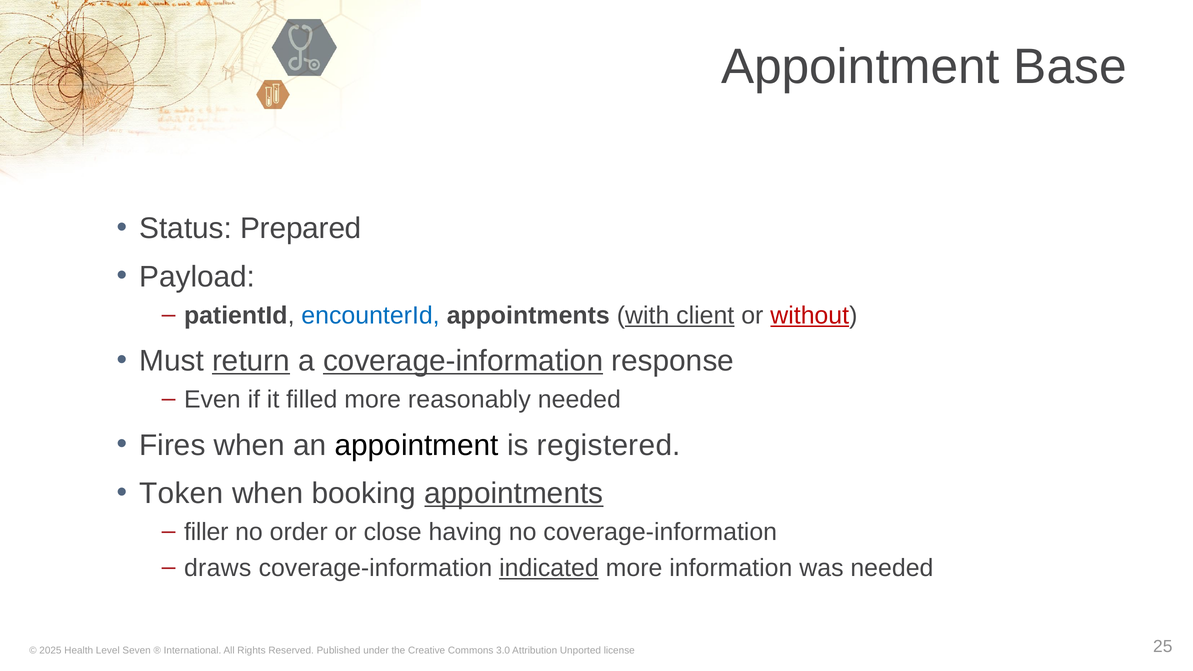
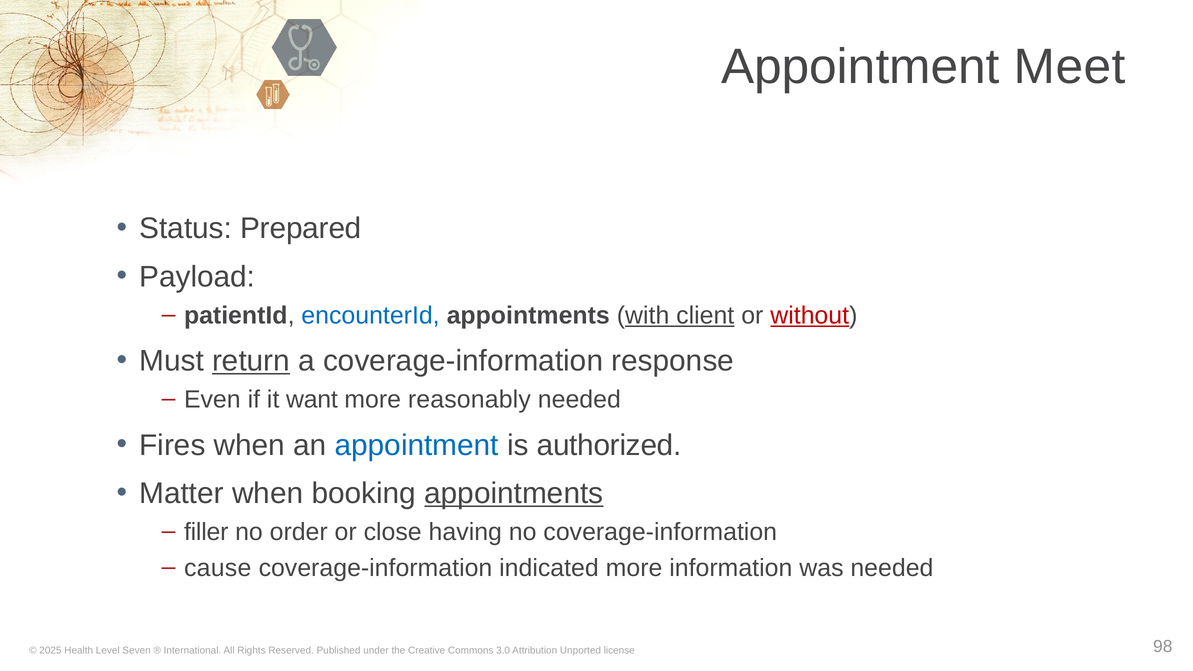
Base: Base -> Meet (1070, 67)
coverage-information underline: present -> none (463, 361)
filled: filled -> want (312, 400)
appointment colour: black -> blue (417, 445)
registered: registered -> authorized (609, 445)
Token: Token -> Matter (182, 493)
draws: draws -> cause (218, 568)
indicated underline: present -> none (549, 568)
25: 25 -> 98 (1163, 647)
